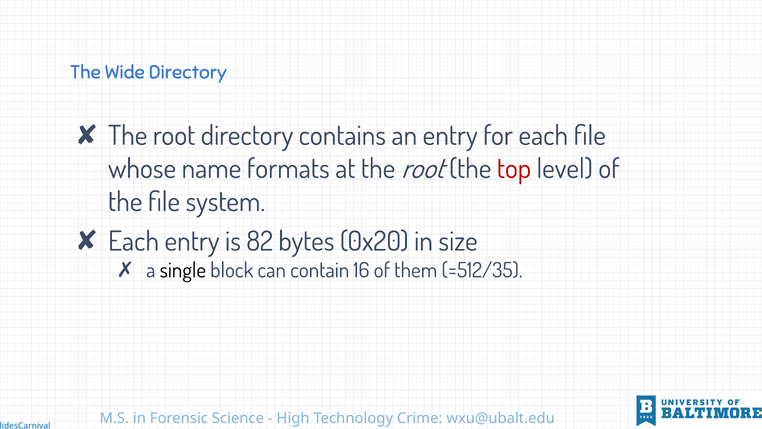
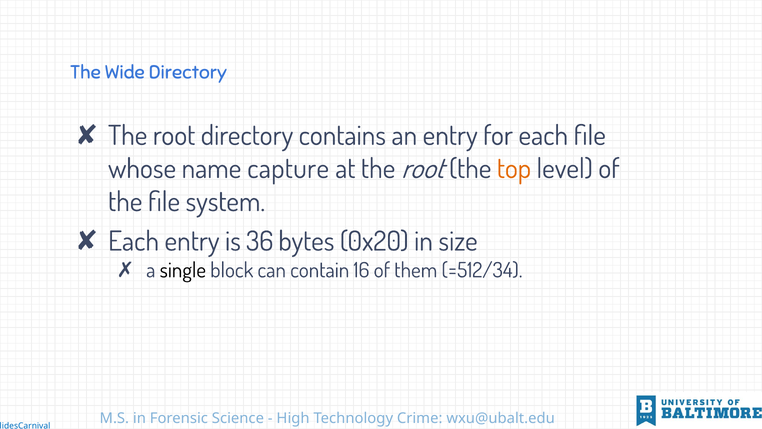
formats: formats -> capture (288, 169)
top colour: red -> orange (514, 169)
82: 82 -> 36 (260, 241)
=512/35: =512/35 -> =512/34 (482, 270)
